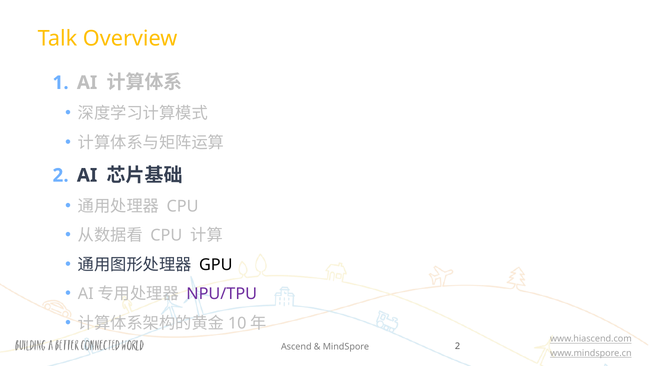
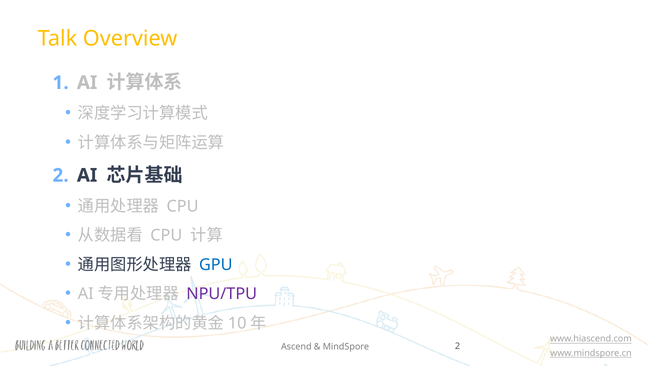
GPU colour: black -> blue (216, 264)
